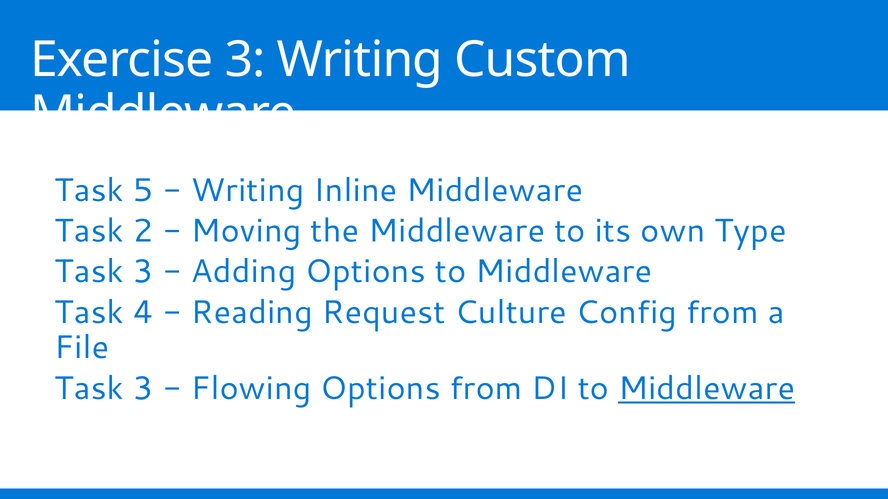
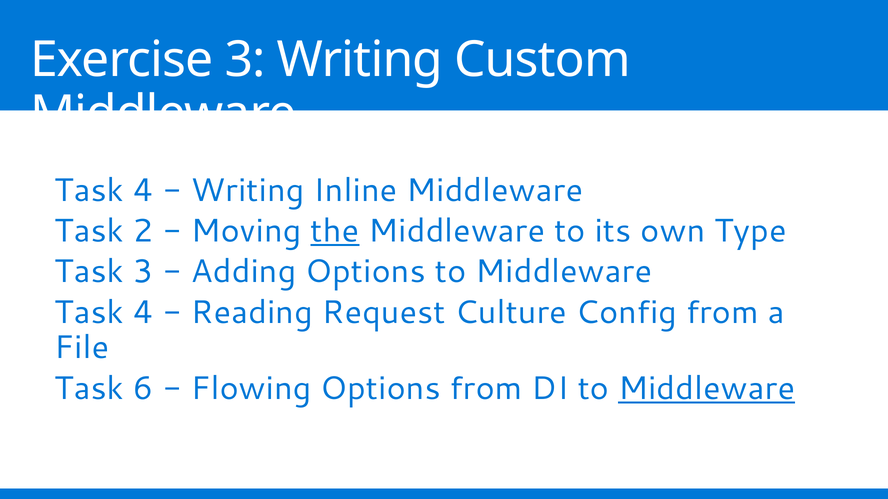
5: 5 -> 4 (143, 190)
the underline: none -> present (335, 231)
3: 3 -> 6 (143, 389)
